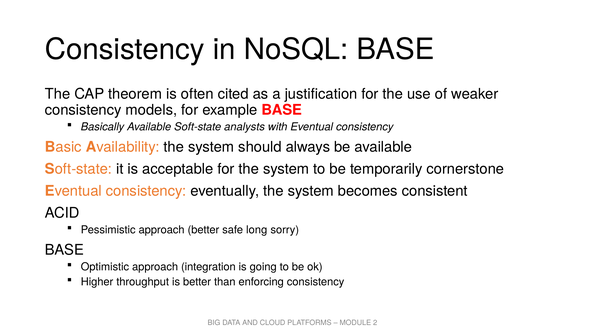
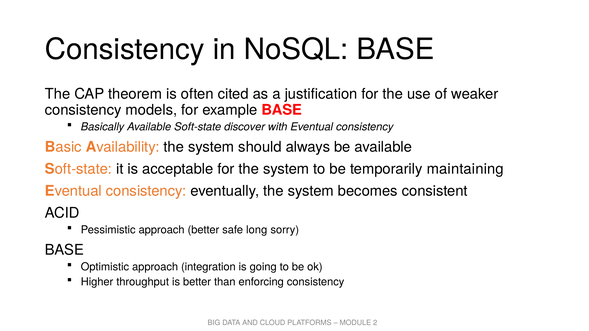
analysts: analysts -> discover (245, 127)
cornerstone: cornerstone -> maintaining (465, 169)
